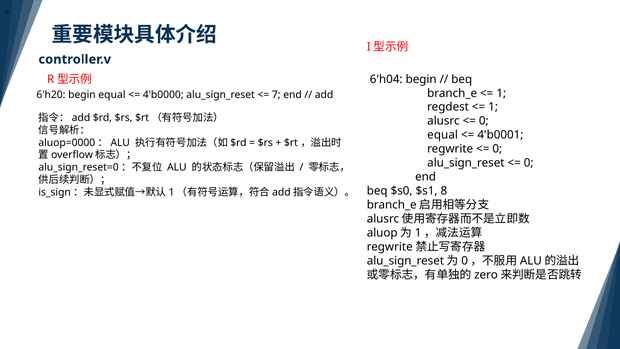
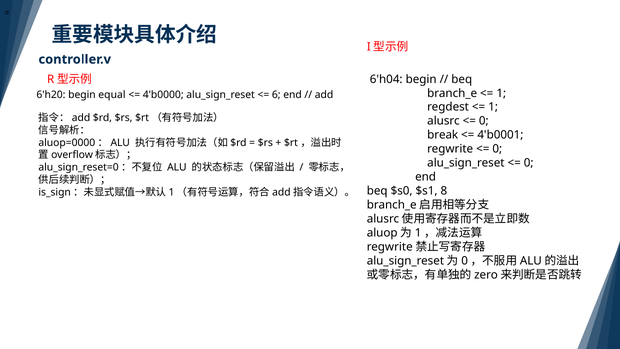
7: 7 -> 6 (276, 95)
equal: equal -> break (443, 135)
